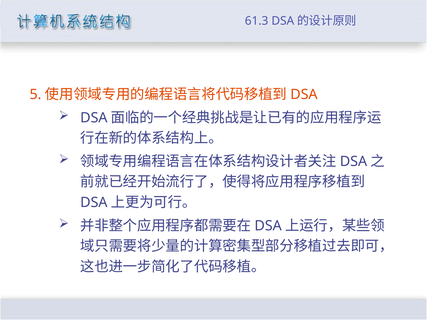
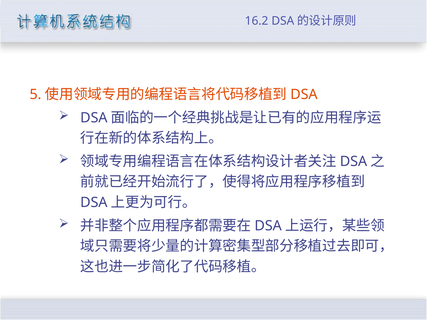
61.3: 61.3 -> 16.2 (257, 21)
